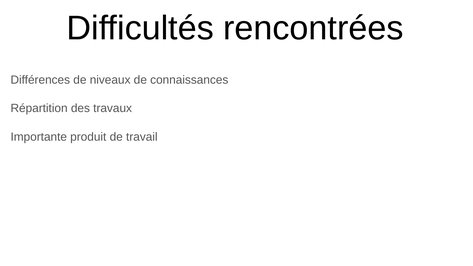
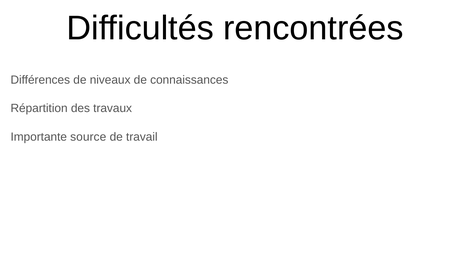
produit: produit -> source (88, 137)
